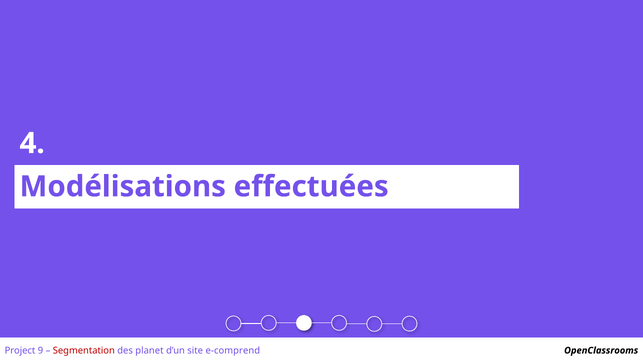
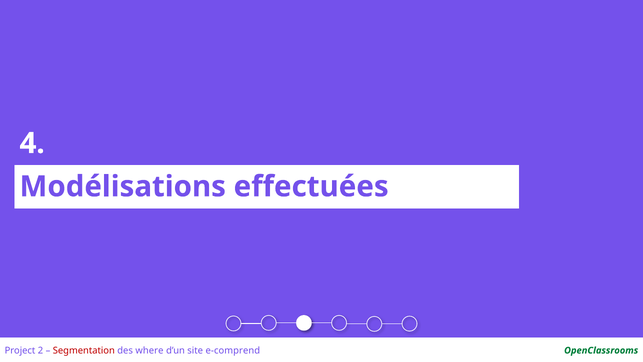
9: 9 -> 2 (41, 350)
planet: planet -> where (149, 350)
OpenClassrooms colour: black -> green (601, 350)
